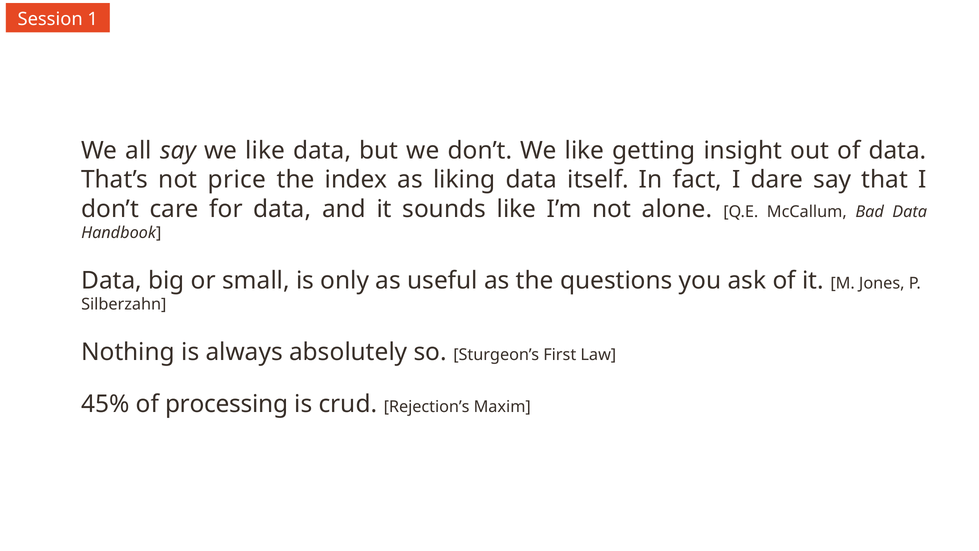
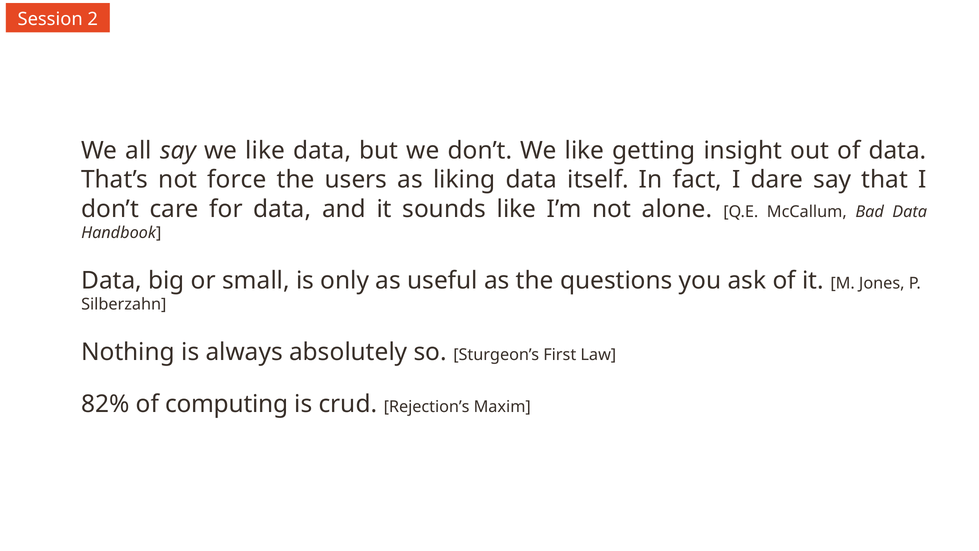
1: 1 -> 2 (93, 19)
price: price -> force (237, 180)
index: index -> users (356, 180)
45%: 45% -> 82% (105, 404)
processing: processing -> computing (227, 404)
